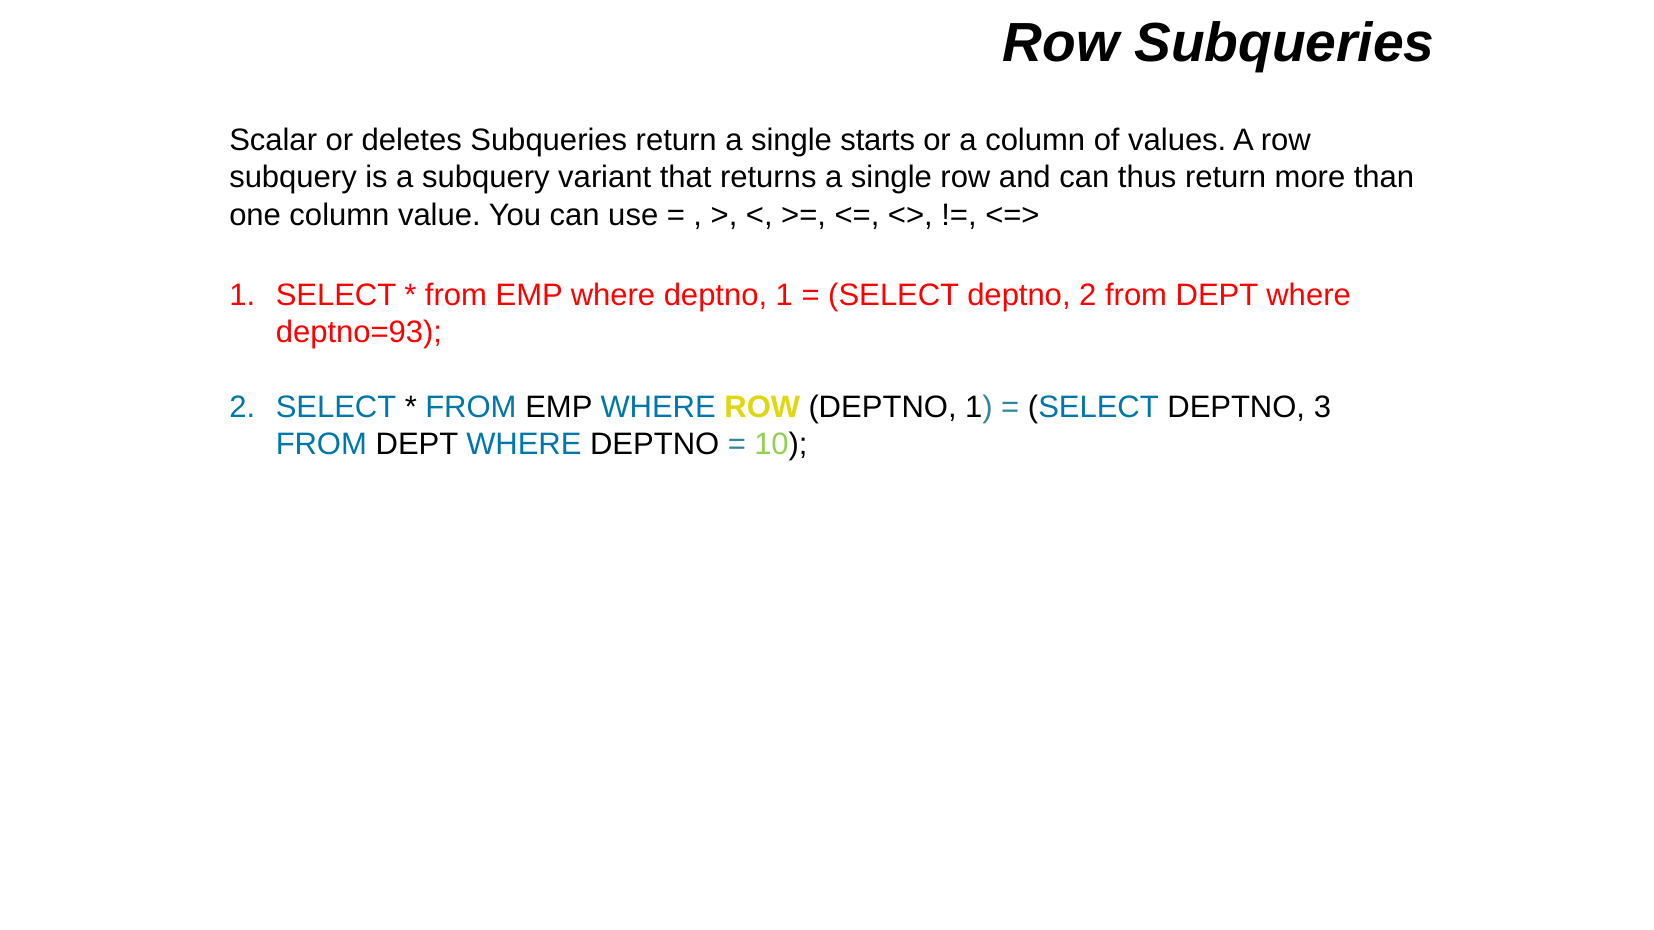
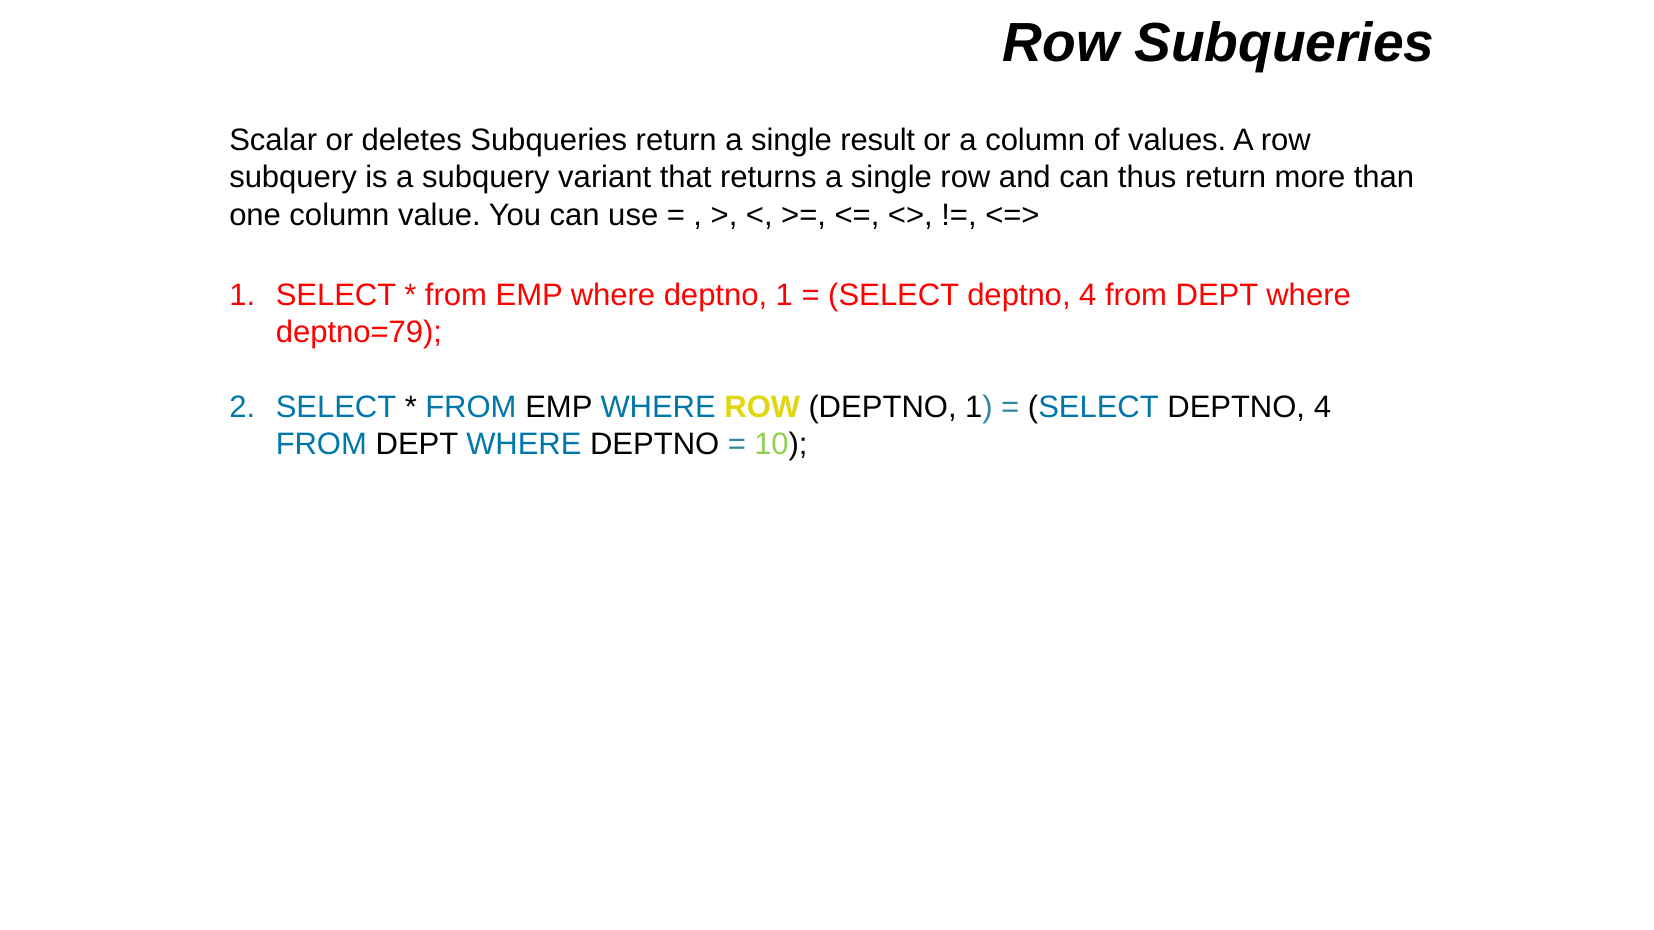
starts: starts -> result (878, 141)
2: 2 -> 4 (1088, 296)
deptno=93: deptno=93 -> deptno=79 (359, 333)
3: 3 -> 4 (1322, 407)
